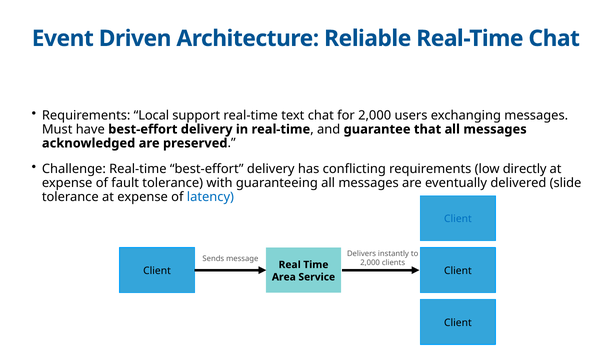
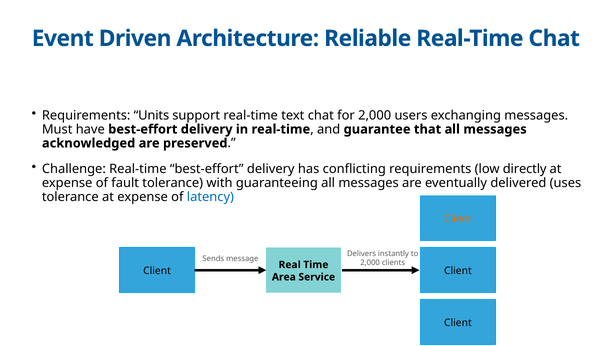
Local: Local -> Units (151, 115)
slide: slide -> uses (565, 183)
Client colour: blue -> orange (458, 219)
